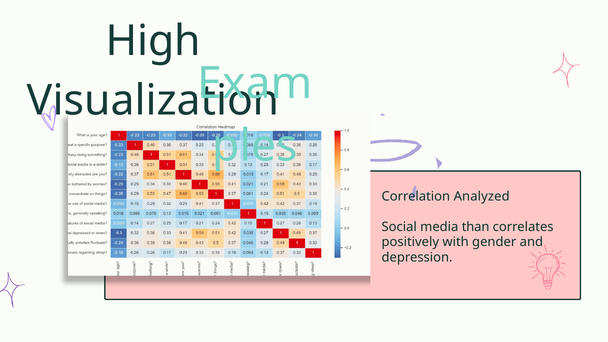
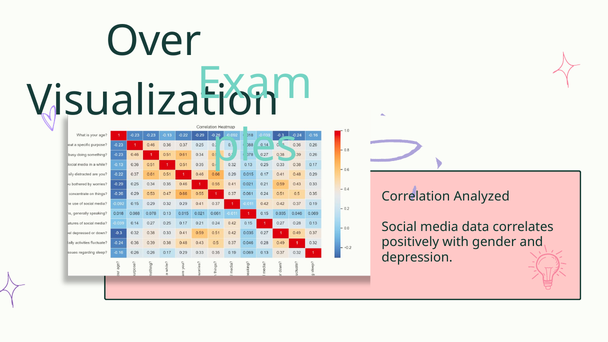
High: High -> Over (153, 41)
than: than -> data (476, 227)
